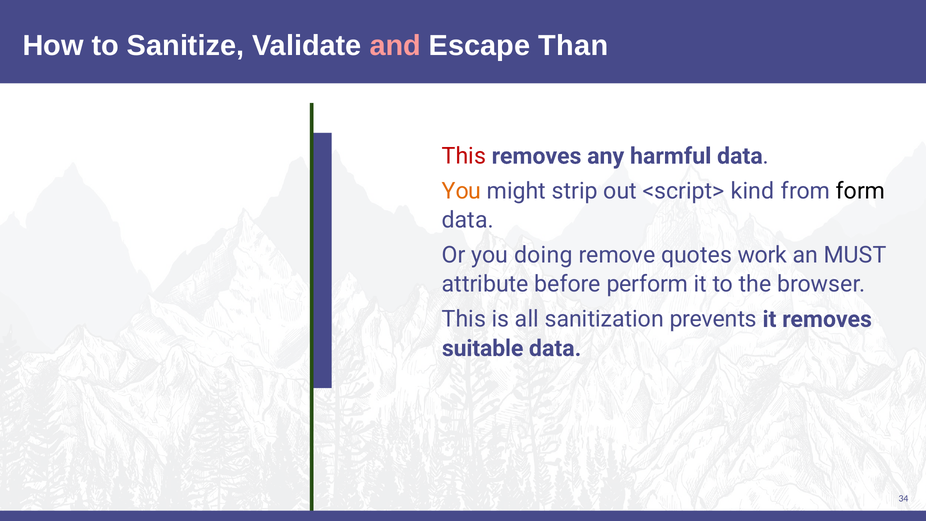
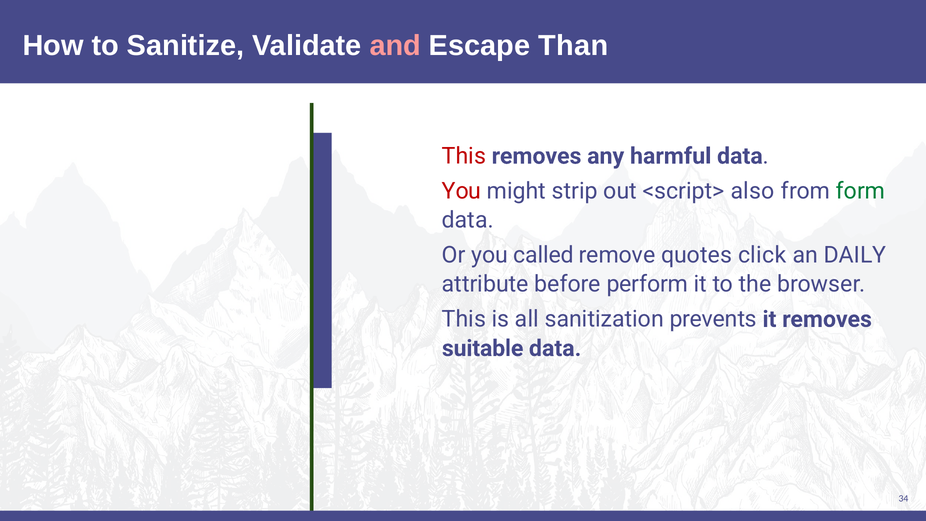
You colour: orange -> red (462, 191)
kind: kind -> also (753, 191)
form colour: black -> green (861, 191)
doing: doing -> called (544, 255)
work: work -> click (762, 255)
MUST: MUST -> DAILY (855, 255)
